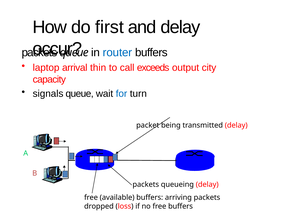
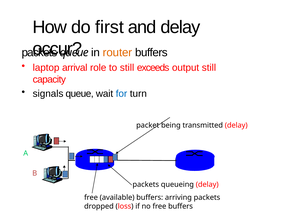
router colour: blue -> orange (117, 53)
thin: thin -> role (98, 68)
to call: call -> still (127, 68)
output city: city -> still (209, 68)
